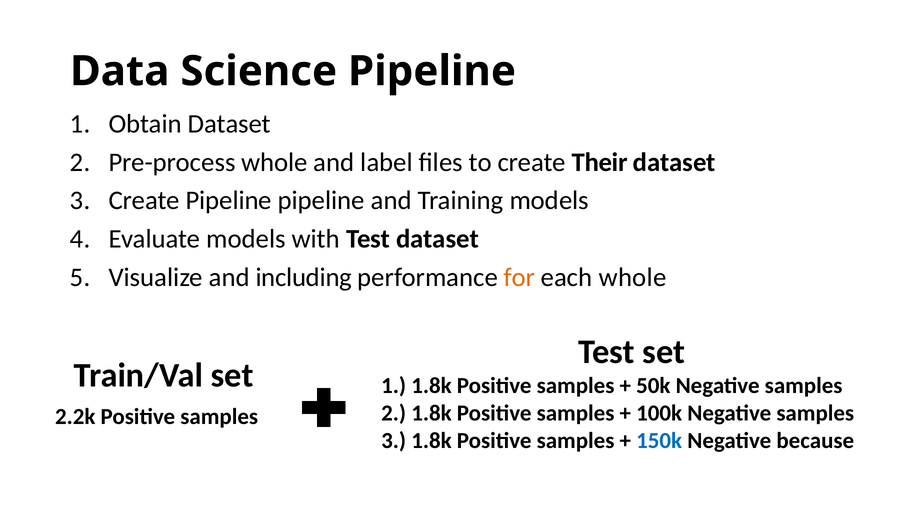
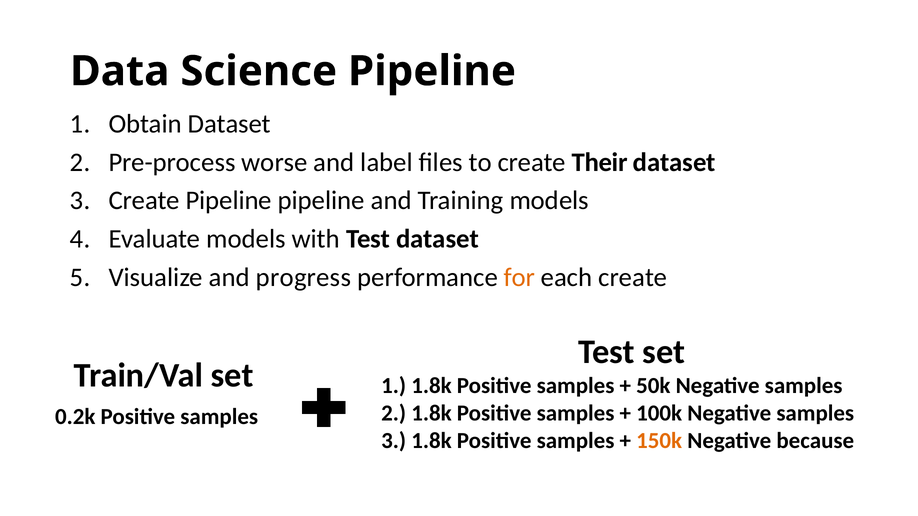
Pre-process whole: whole -> worse (274, 162)
including: including -> progress (303, 278)
each whole: whole -> create (633, 278)
2.2k: 2.2k -> 0.2k (75, 417)
150k colour: blue -> orange (659, 441)
